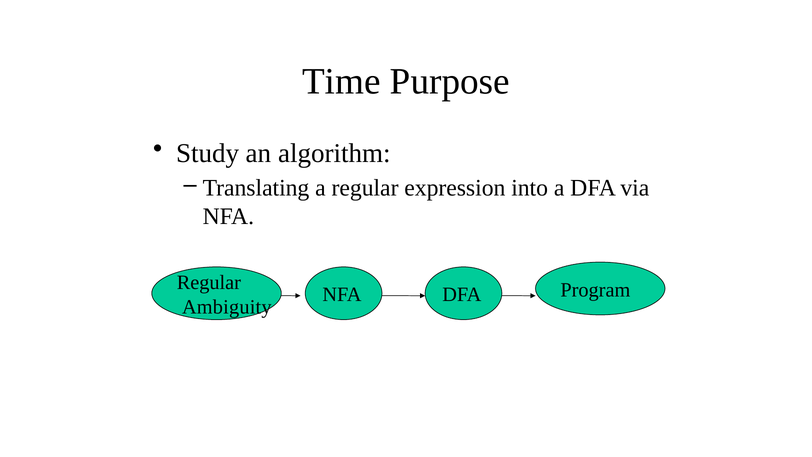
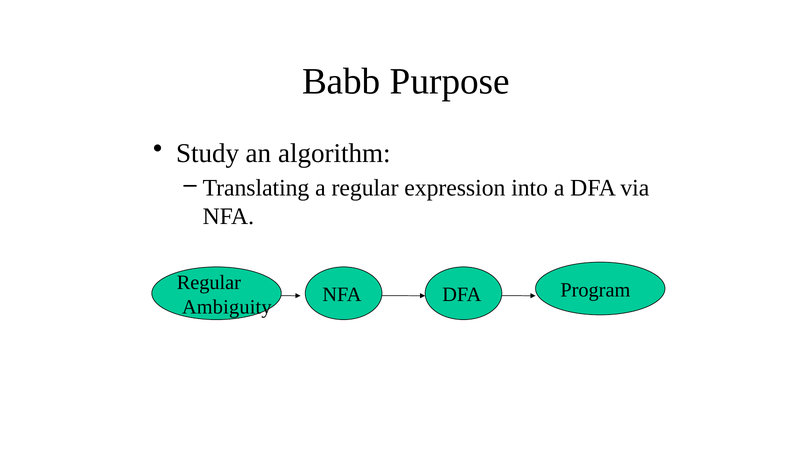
Time: Time -> Babb (341, 81)
